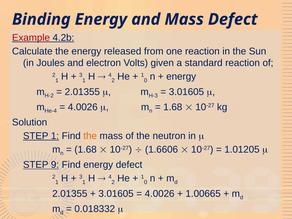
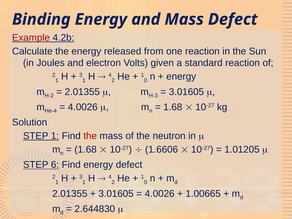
the colour: orange -> red (90, 136)
9: 9 -> 6 (55, 165)
0.018332: 0.018332 -> 2.644830 (95, 209)
